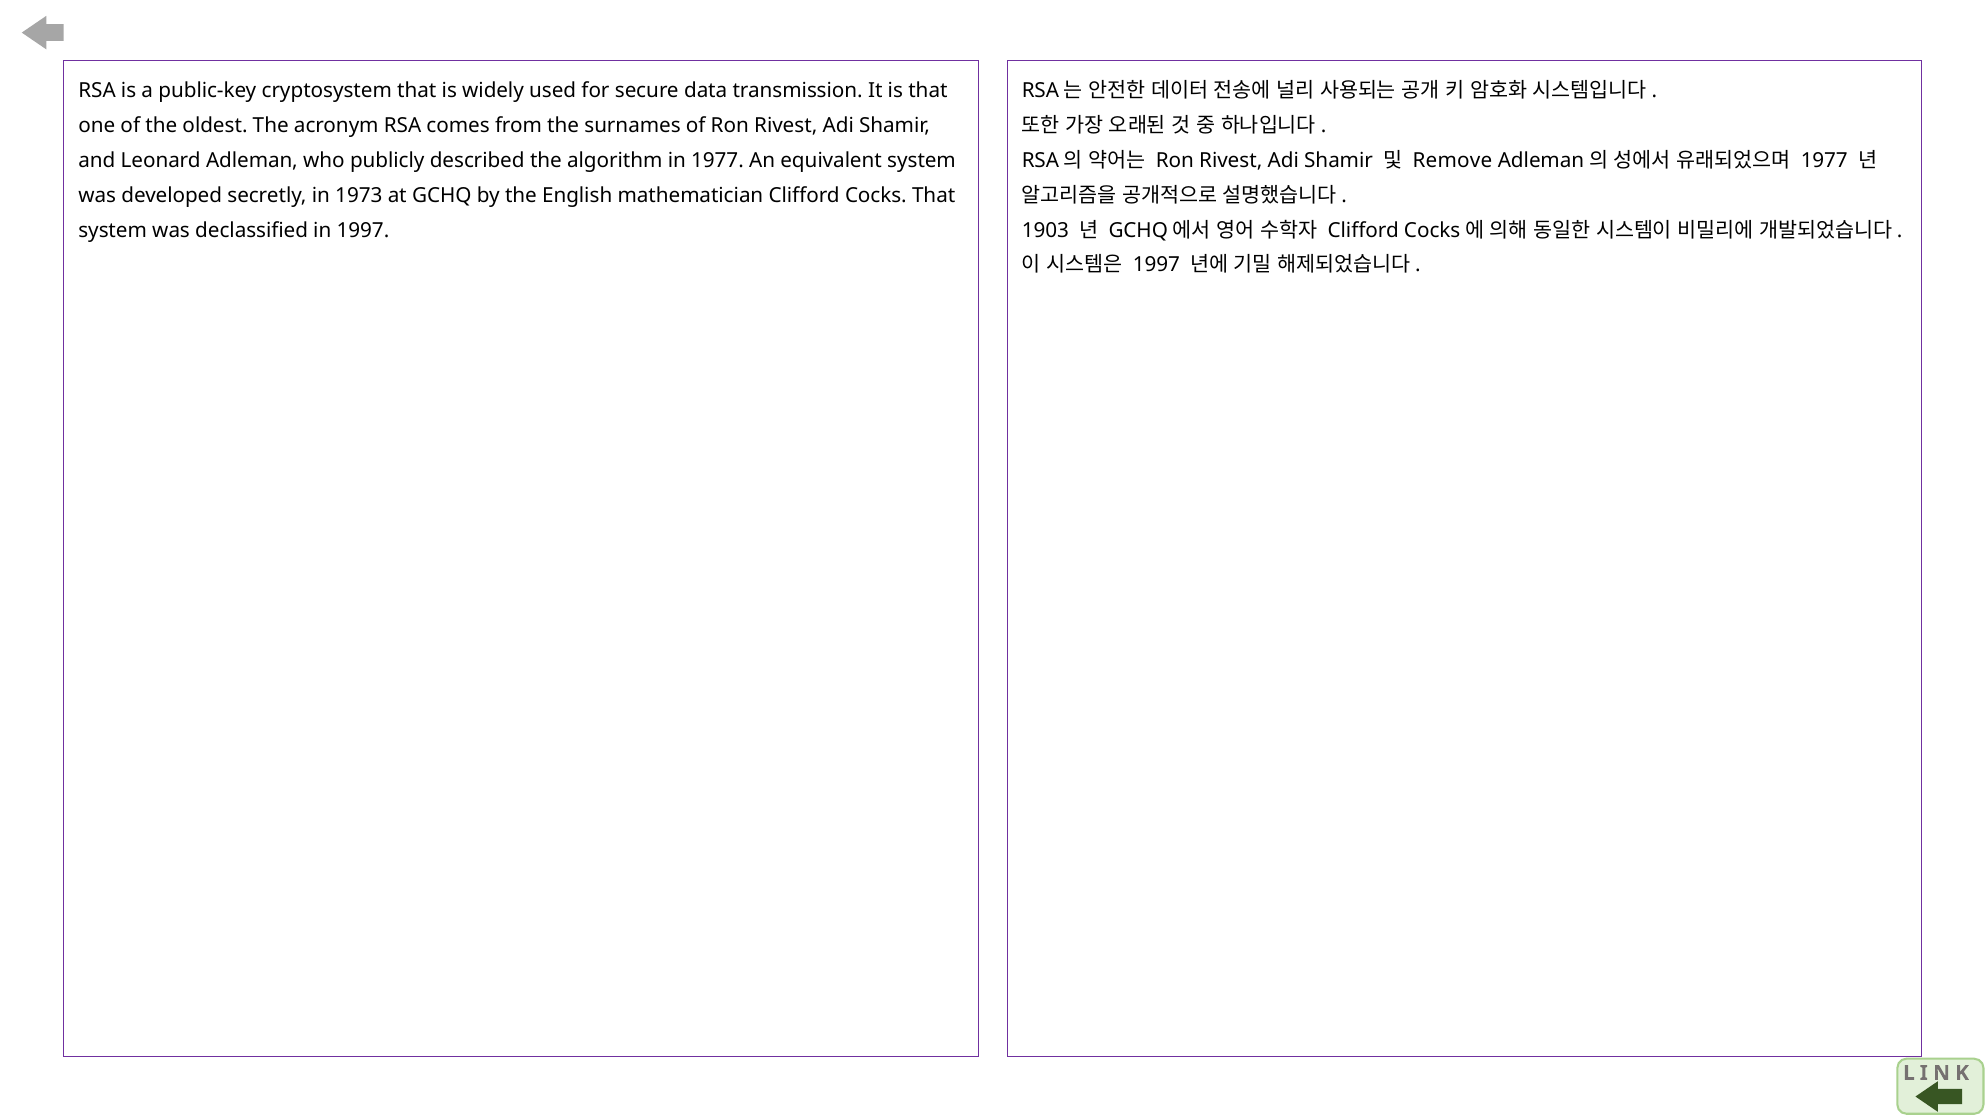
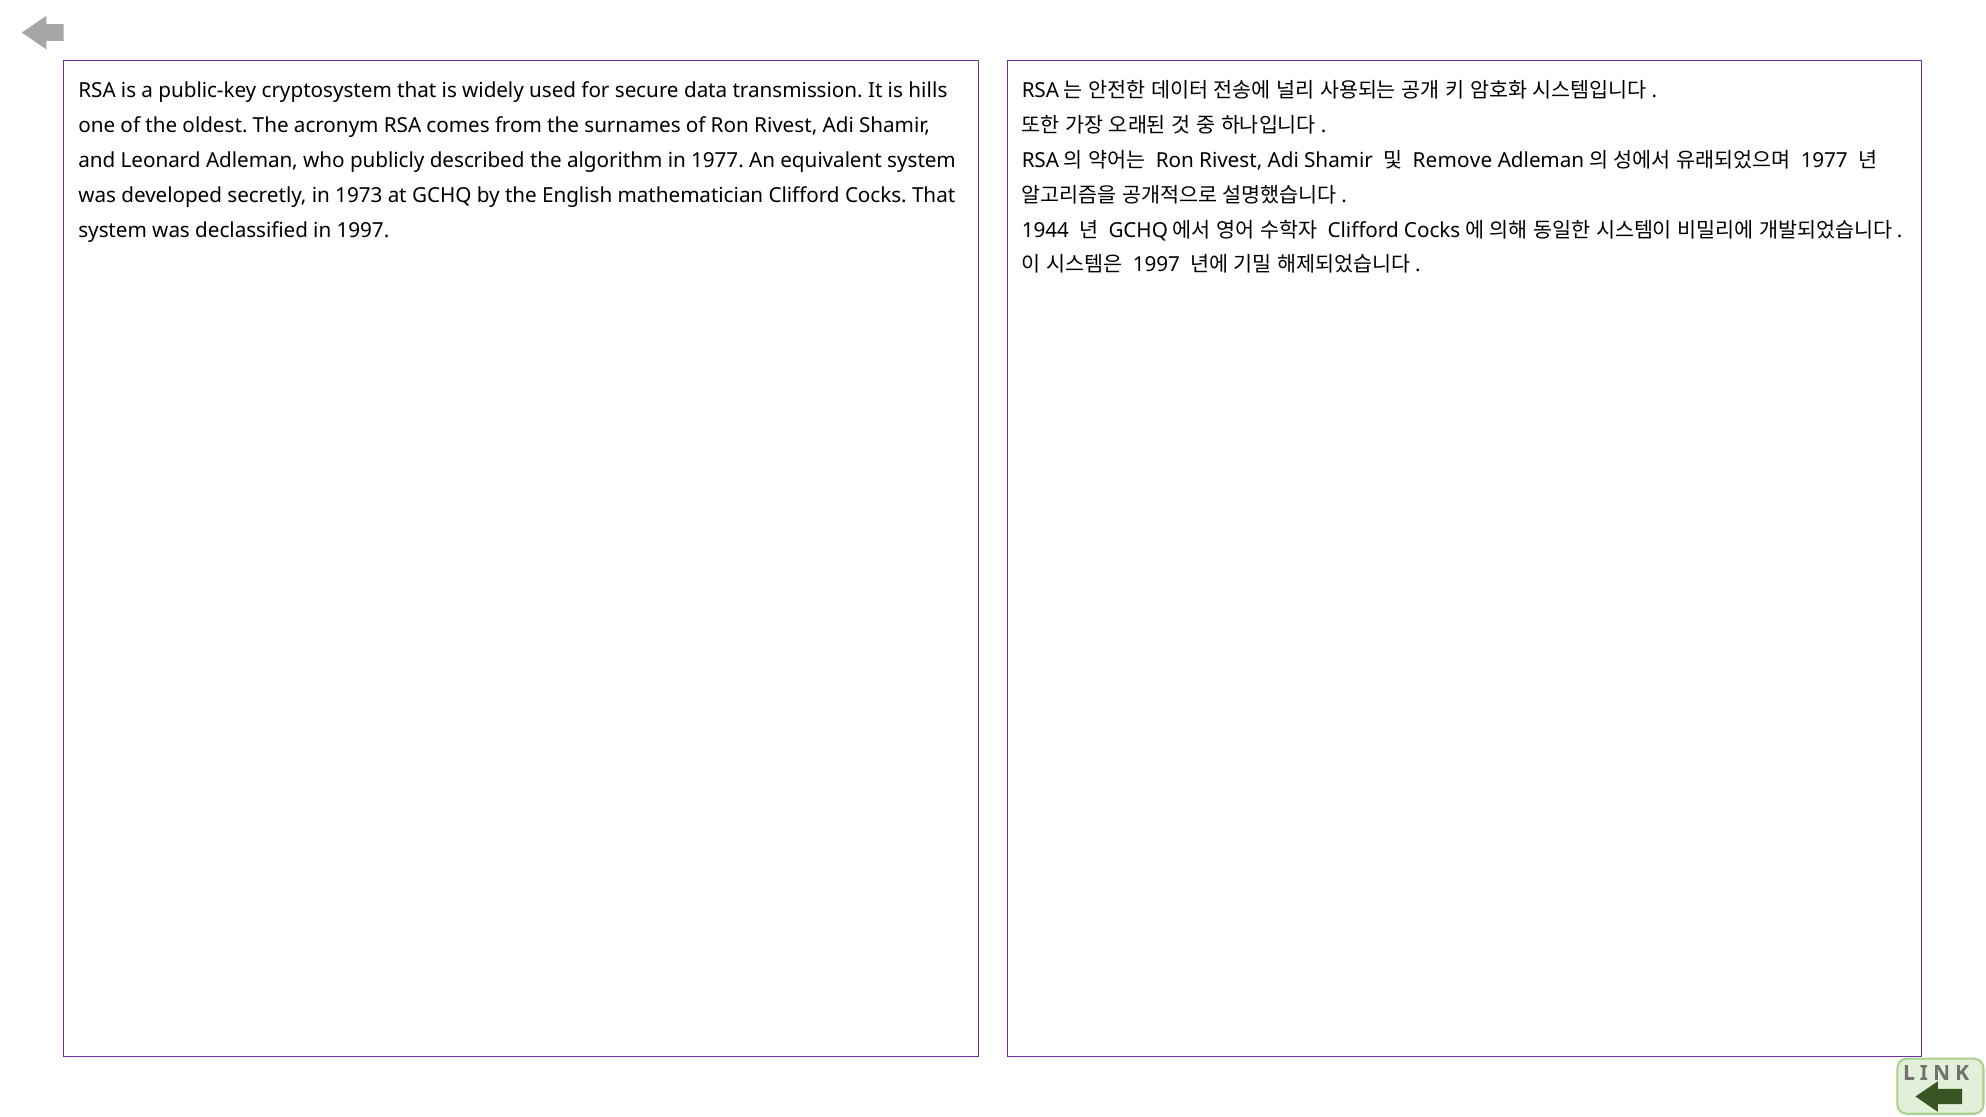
is that: that -> hills (928, 91)
1903: 1903 -> 1944 (1045, 230)
